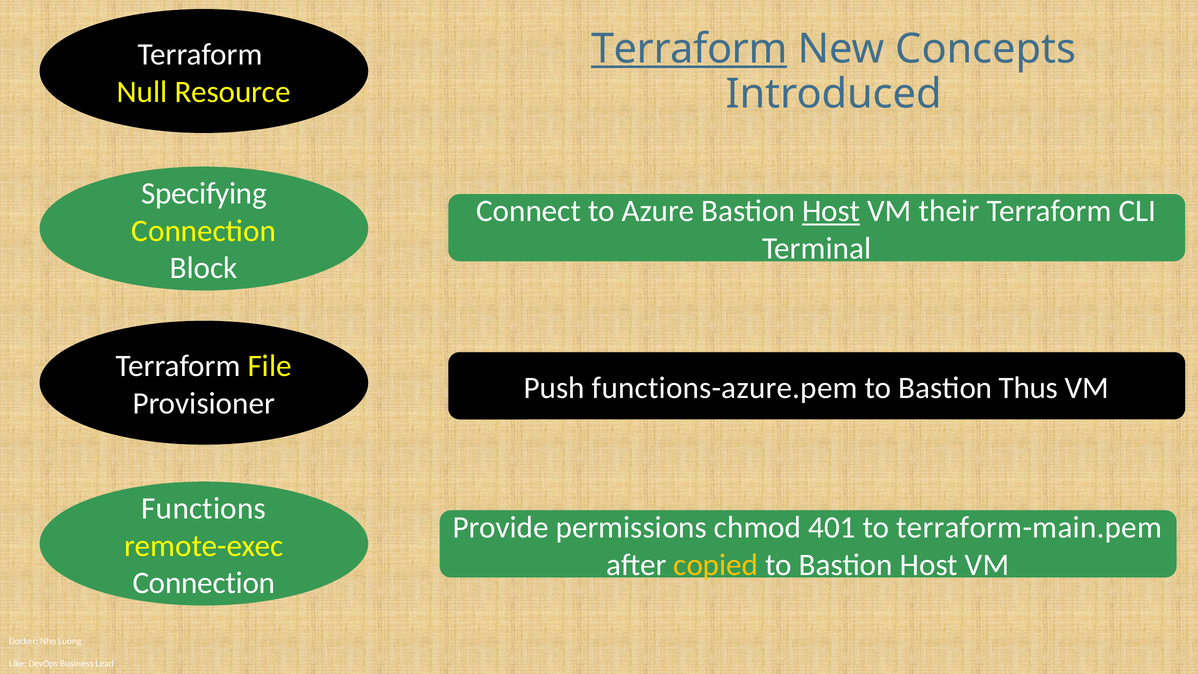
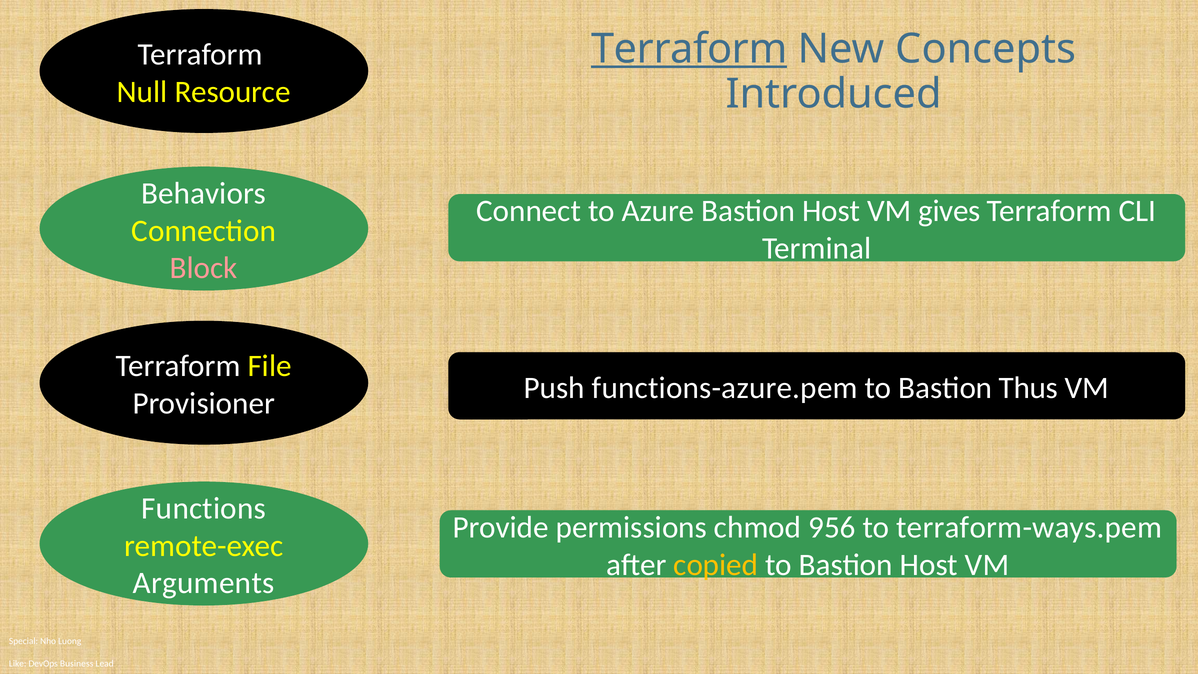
Specifying: Specifying -> Behaviors (204, 193)
Host underline: present -> none (831, 211)
their: their -> gives (949, 211)
Block colour: white -> pink (204, 268)
401: 401 -> 956 (832, 527)
terraform-main.pem: terraform-main.pem -> terraform-ways.pem (1029, 527)
Connection: Connection -> Arguments (204, 583)
Docker: Docker -> Special (24, 641)
